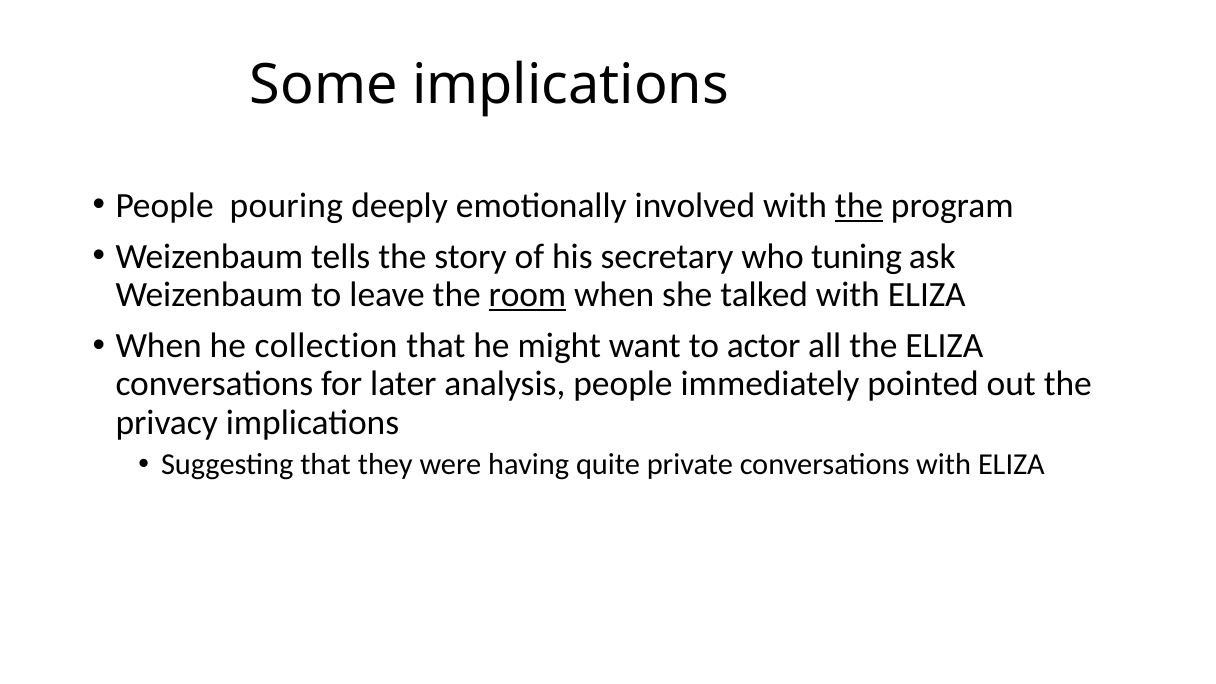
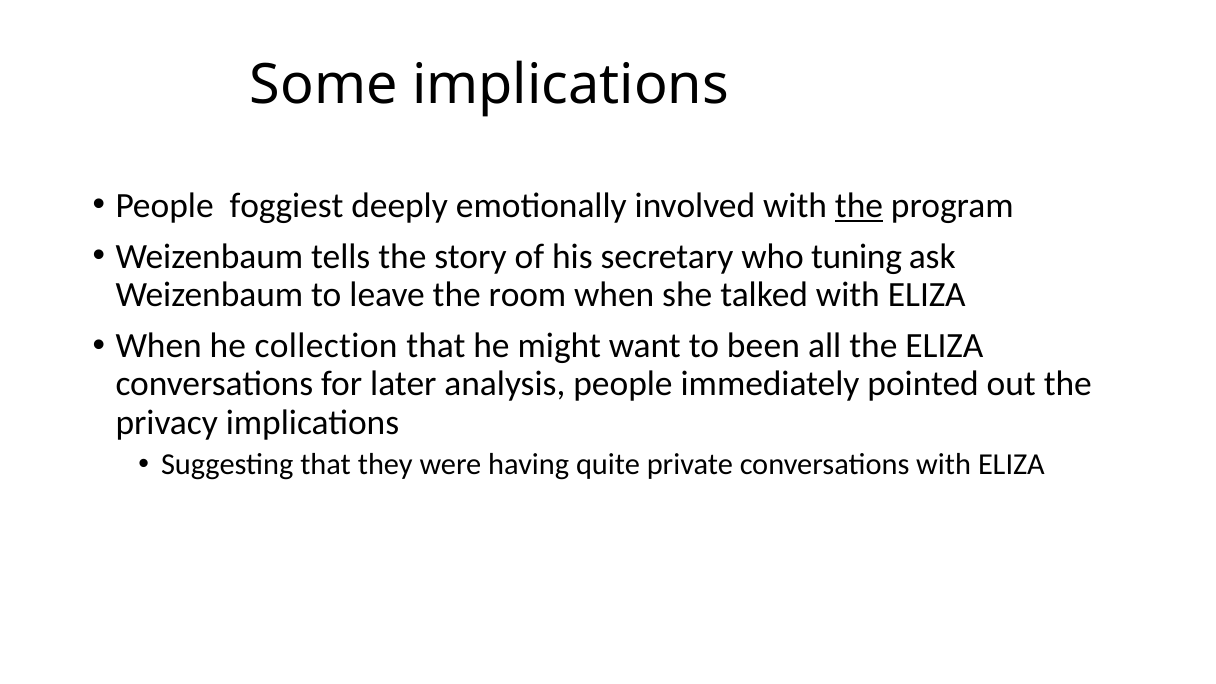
pouring: pouring -> foggiest (287, 206)
room underline: present -> none (528, 295)
actor: actor -> been (763, 346)
